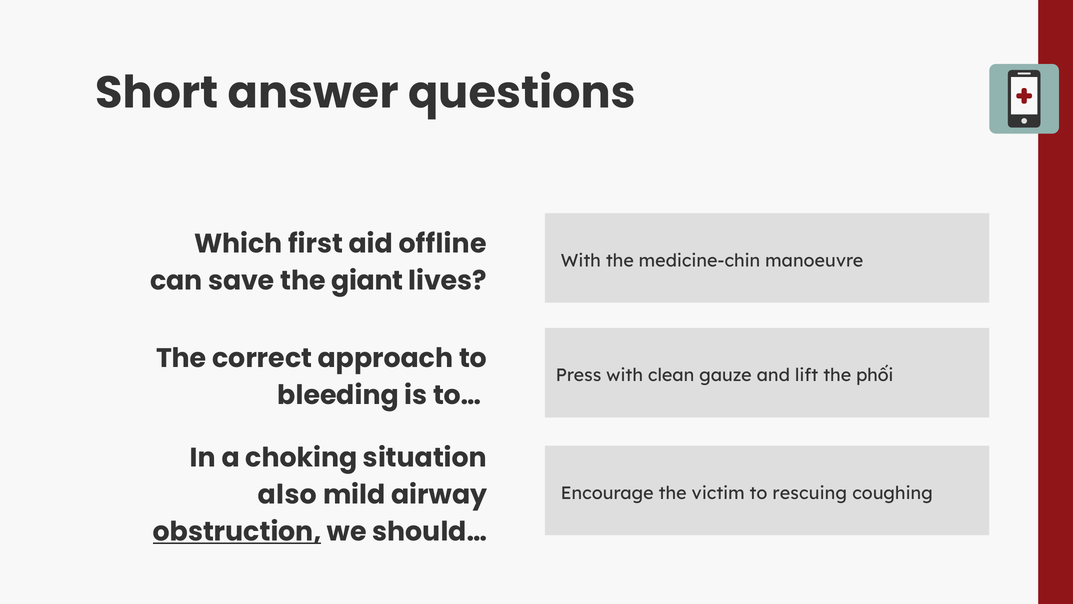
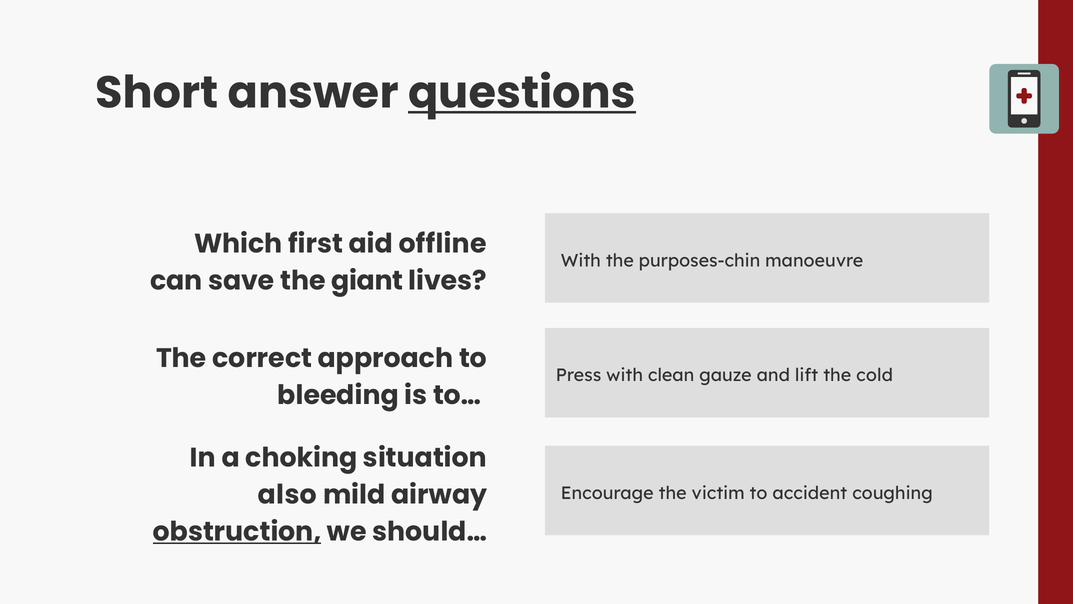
questions underline: none -> present (522, 93)
medicine-chin: medicine-chin -> purposes-chin (700, 261)
phối: phối -> cold (875, 375)
rescuing: rescuing -> accident (810, 493)
